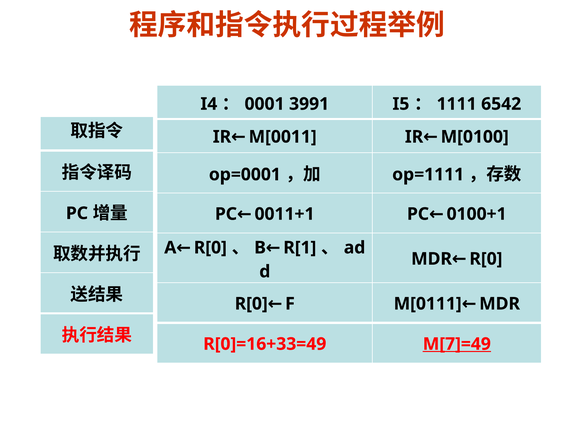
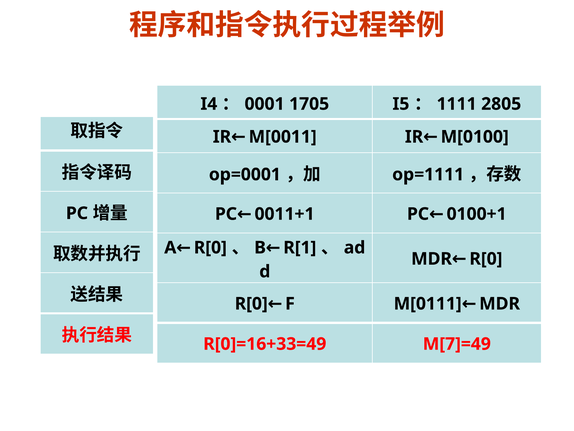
3991: 3991 -> 1705 (309, 104)
6542: 6542 -> 2805 (501, 104)
M[7]=49 underline: present -> none (457, 344)
